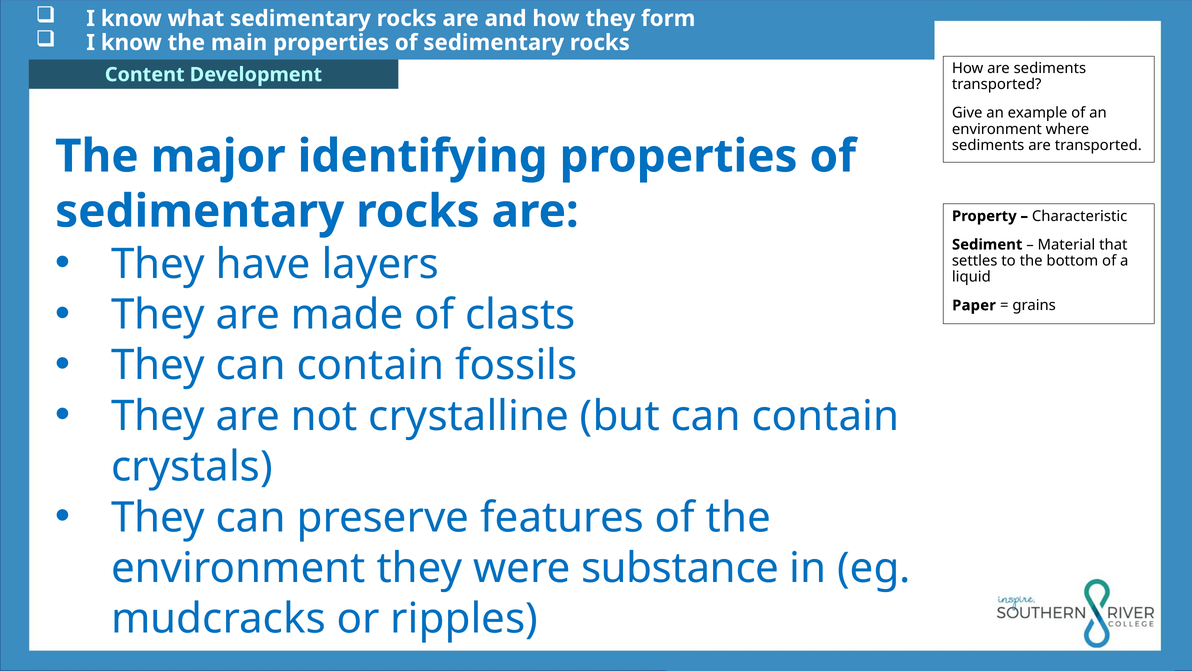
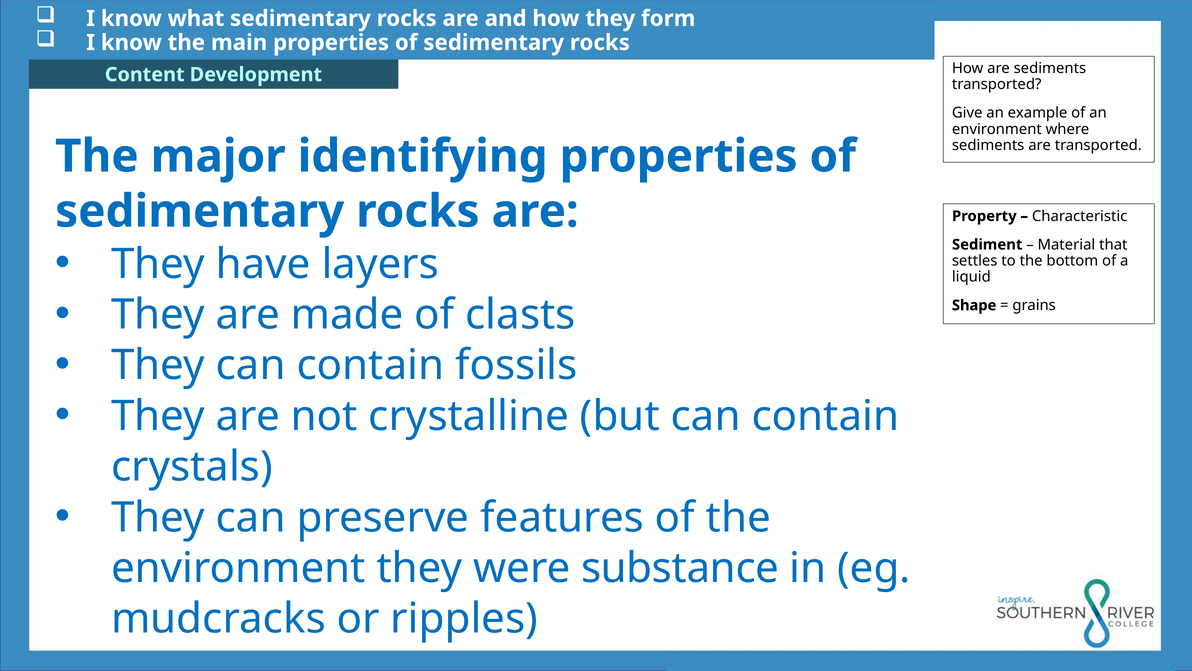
Paper: Paper -> Shape (974, 305)
